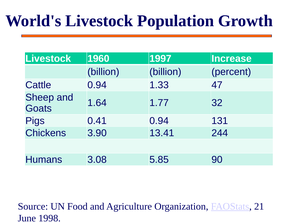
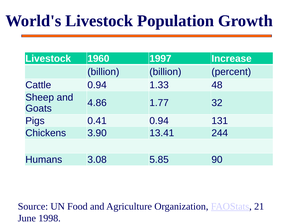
47: 47 -> 48 (217, 85)
1.64: 1.64 -> 4.86 (97, 103)
